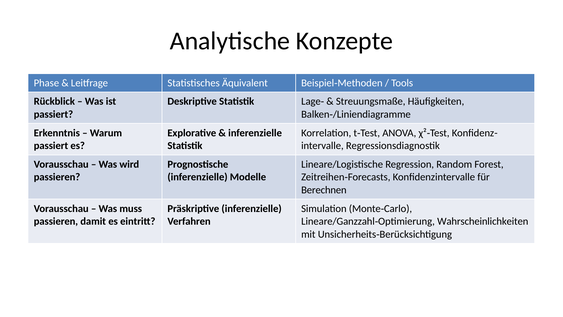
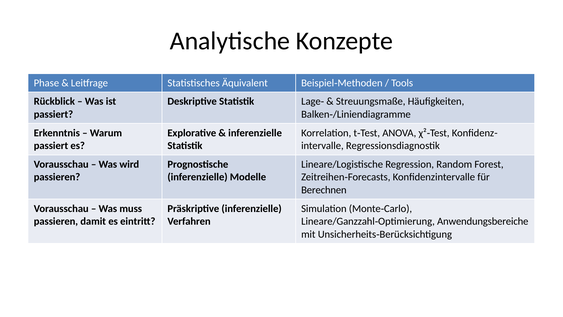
Wahrscheinlichkeiten: Wahrscheinlichkeiten -> Anwendungsbereiche (483, 221)
